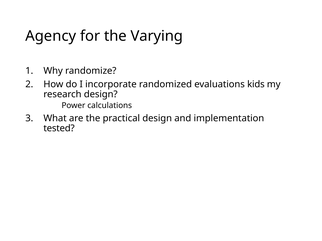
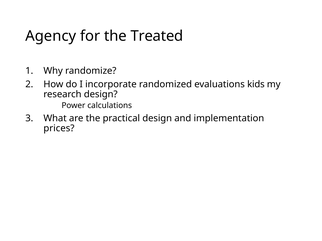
Varying: Varying -> Treated (157, 36)
tested: tested -> prices (59, 129)
